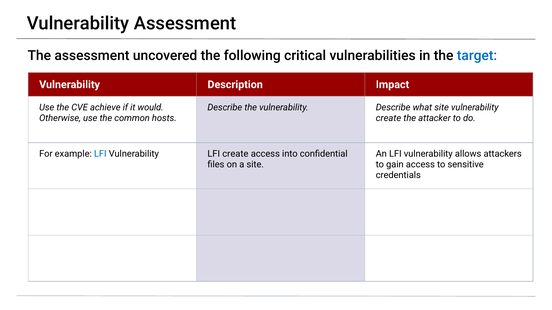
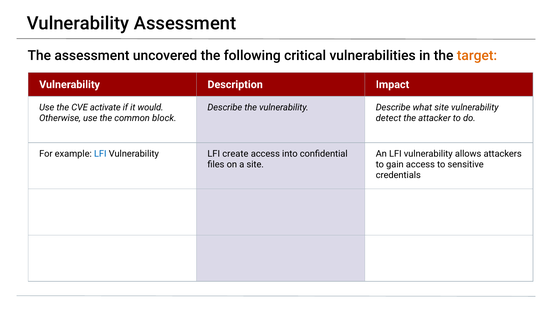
target colour: blue -> orange (477, 56)
achieve: achieve -> activate (105, 108)
hosts: hosts -> block (164, 118)
create: create -> detect (388, 118)
